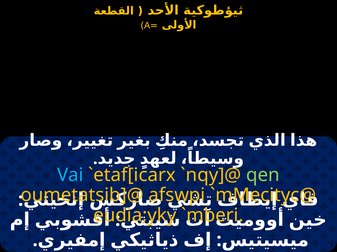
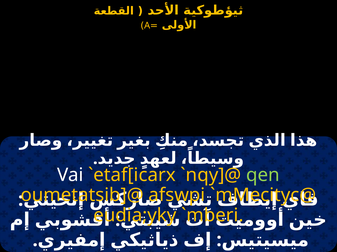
Vai colour: light blue -> white (70, 175)
